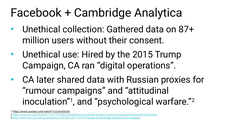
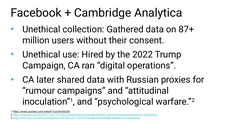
2015: 2015 -> 2022 (143, 55)
